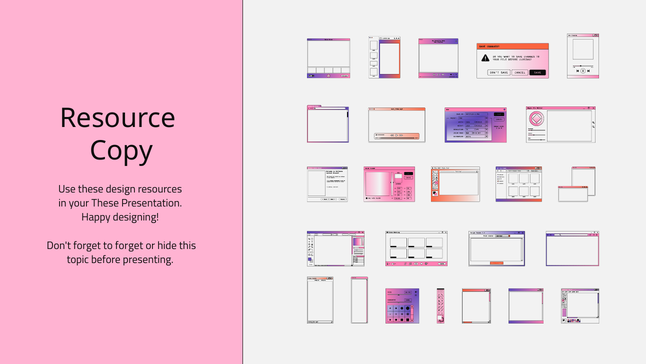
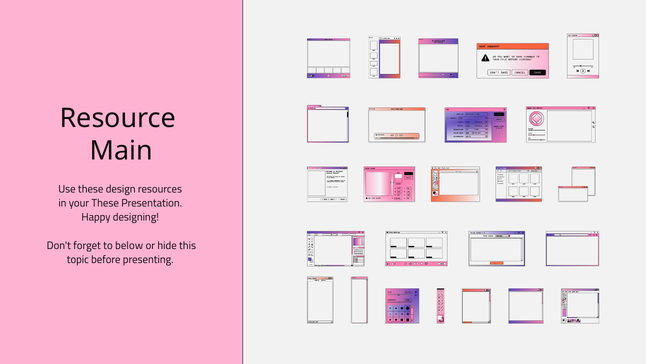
Copy: Copy -> Main (121, 150)
to forget: forget -> below (129, 245)
